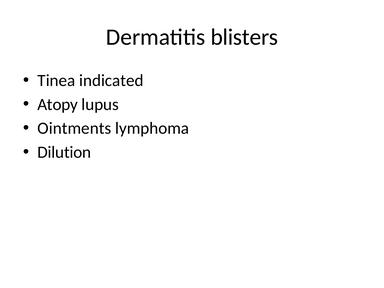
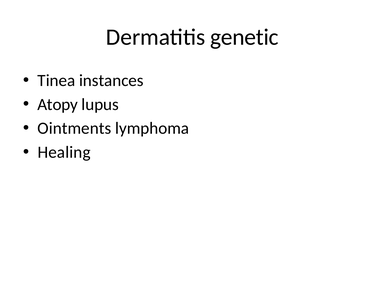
blisters: blisters -> genetic (244, 37)
indicated: indicated -> instances (111, 81)
Dilution: Dilution -> Healing (64, 152)
